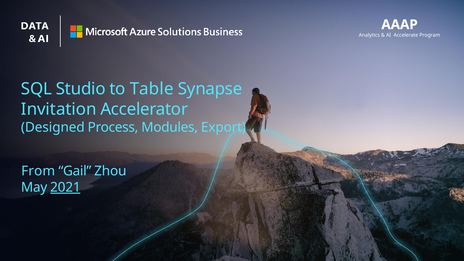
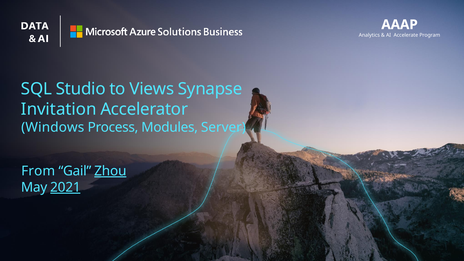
Table: Table -> Views (152, 89)
Designed: Designed -> Windows (53, 127)
Export: Export -> Server (223, 127)
Zhou underline: none -> present (110, 171)
